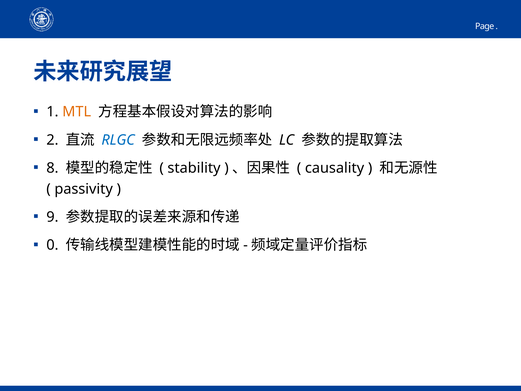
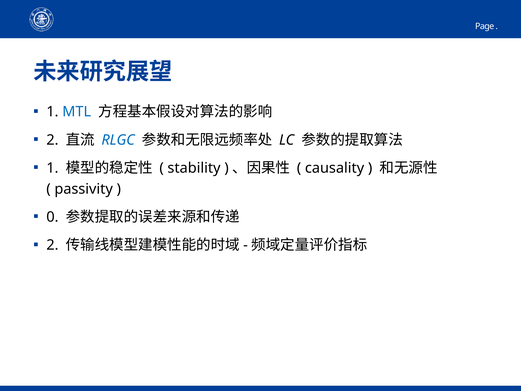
MTL colour: orange -> blue (77, 112)
8: 8 -> 1 (52, 168)
9: 9 -> 0 (52, 217)
0: 0 -> 2 (52, 245)
